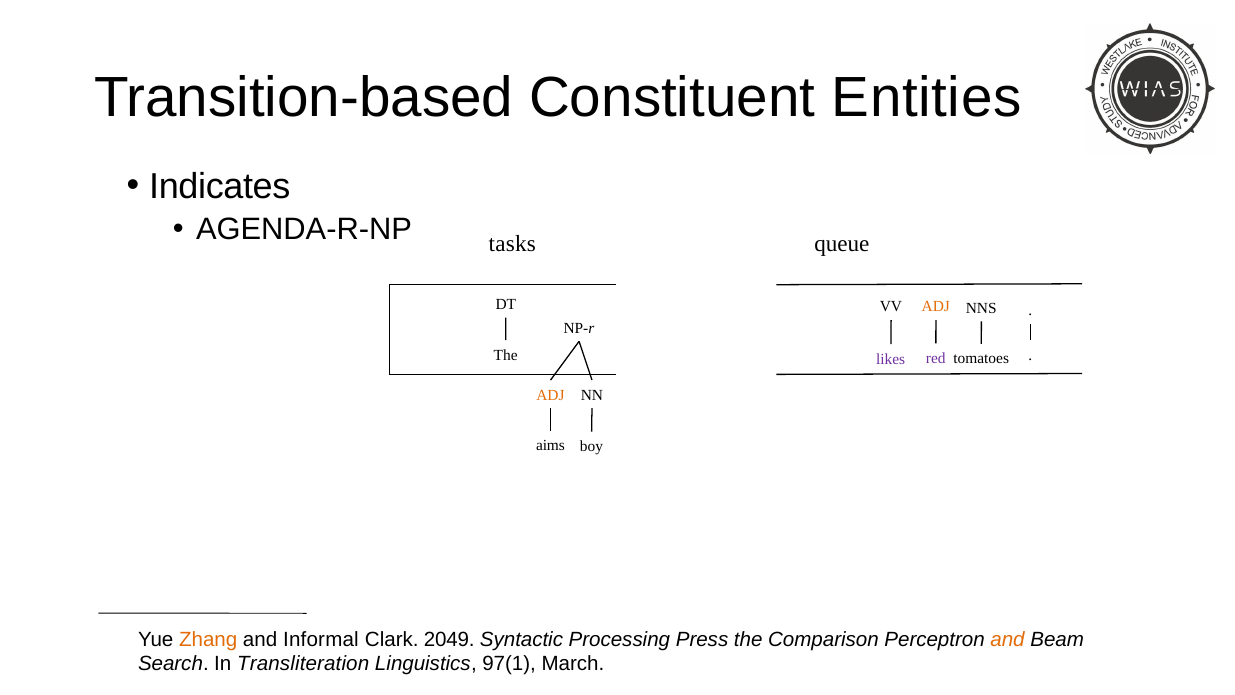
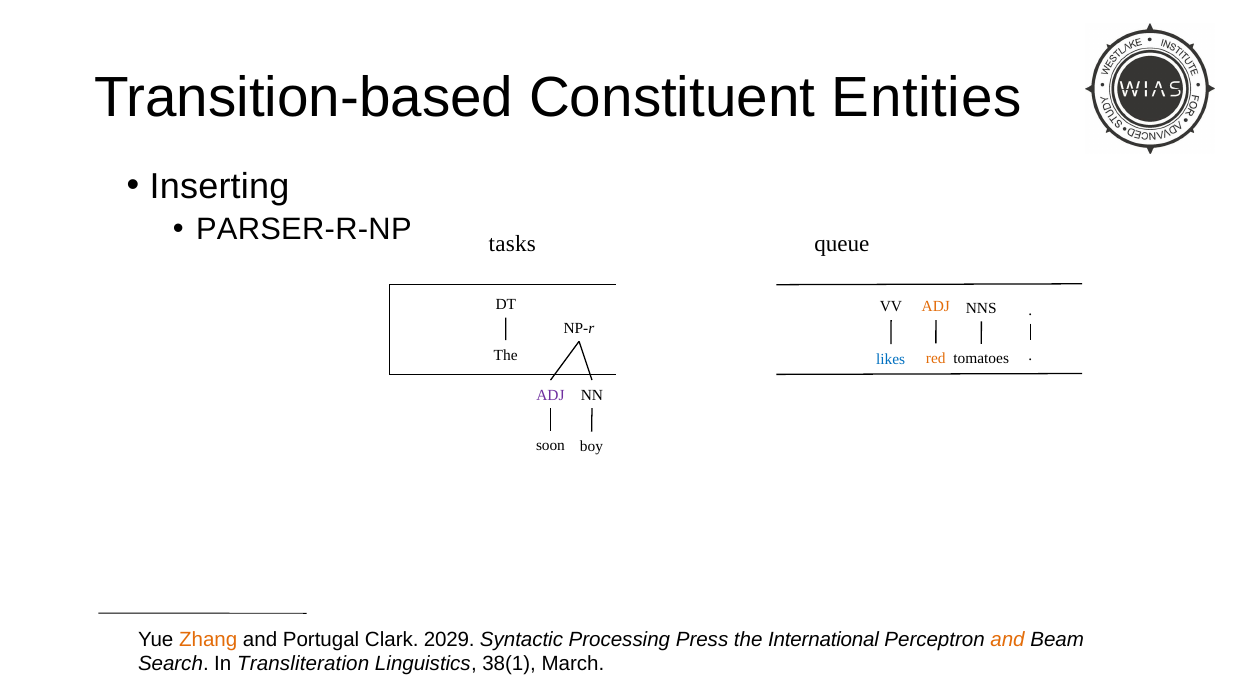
Indicates: Indicates -> Inserting (220, 186)
AGENDA-R-NP: AGENDA-R-NP -> PARSER-R-NP (304, 229)
red colour: purple -> orange (936, 358)
likes colour: purple -> blue (891, 359)
ADJ colour: orange -> purple (550, 395)
aims: aims -> soon (550, 445)
Informal: Informal -> Portugal (321, 639)
2049: 2049 -> 2029 (449, 639)
Comparison: Comparison -> International (824, 639)
97(1: 97(1 -> 38(1 (509, 664)
